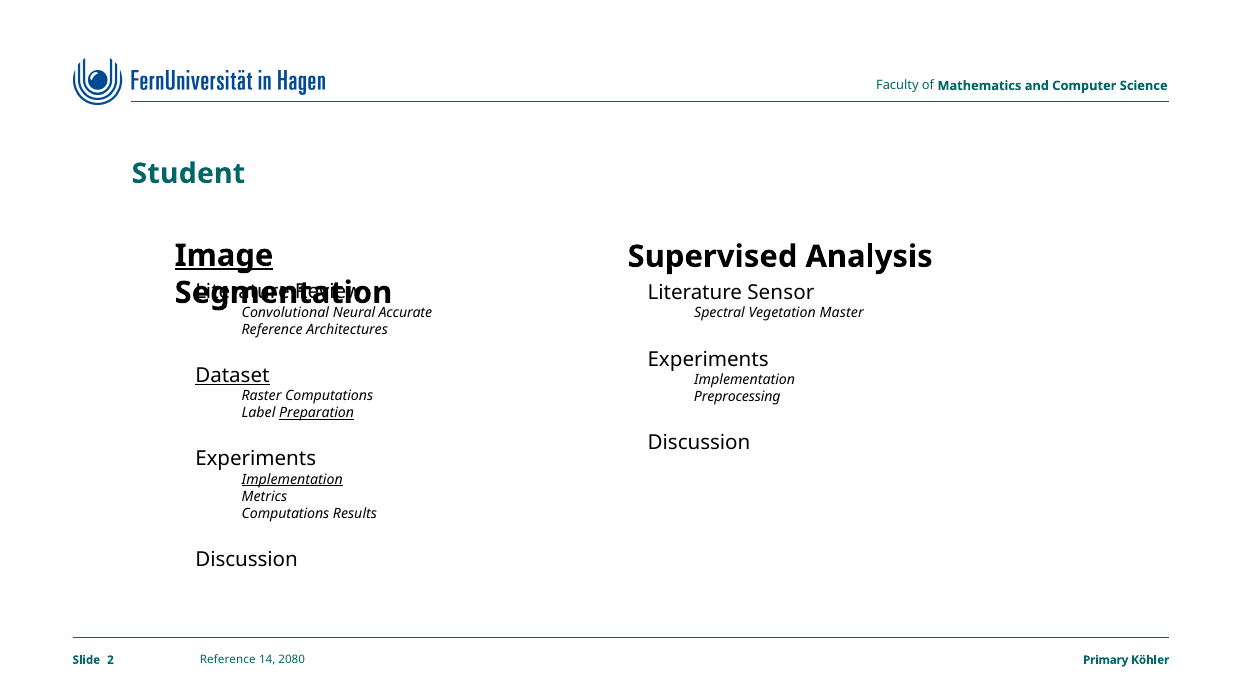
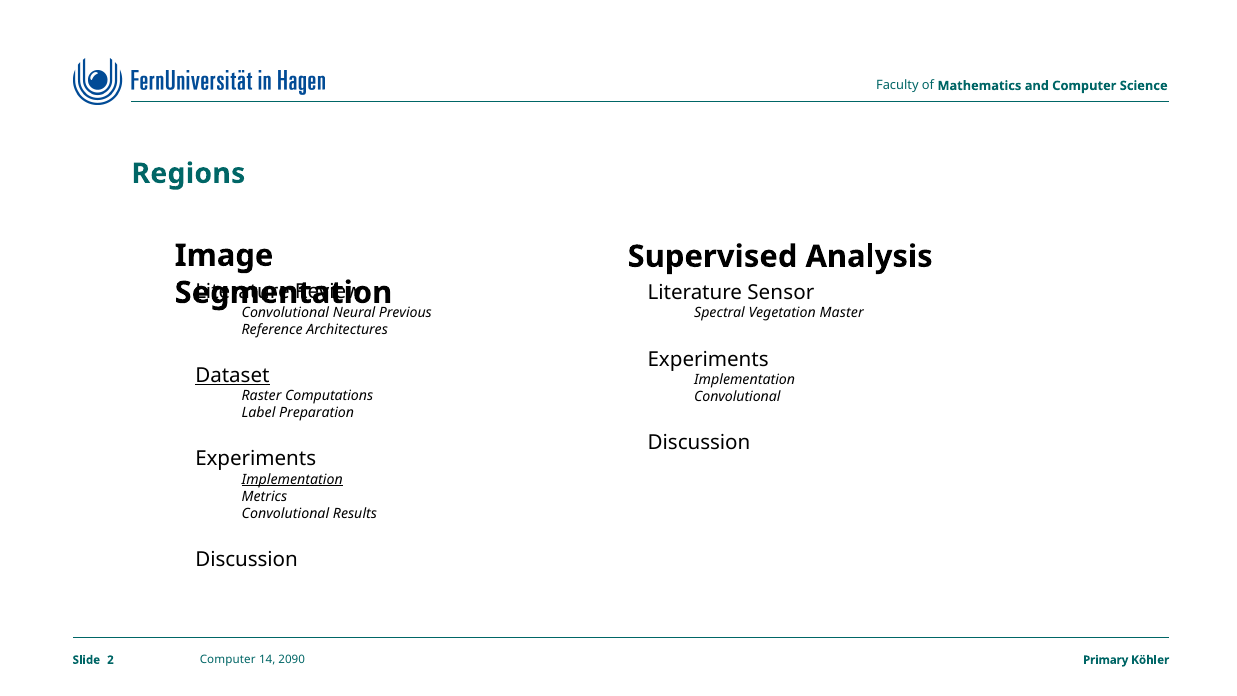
Student: Student -> Regions (188, 173)
Image underline: present -> none (224, 256)
Accurate: Accurate -> Previous (405, 312)
Preprocessing: Preprocessing -> Convolutional (737, 397)
Preparation underline: present -> none (317, 413)
Computations: Computations -> Convolutional (285, 513)
Reference: Reference -> Computer (228, 660)
2080: 2080 -> 2090 (292, 660)
